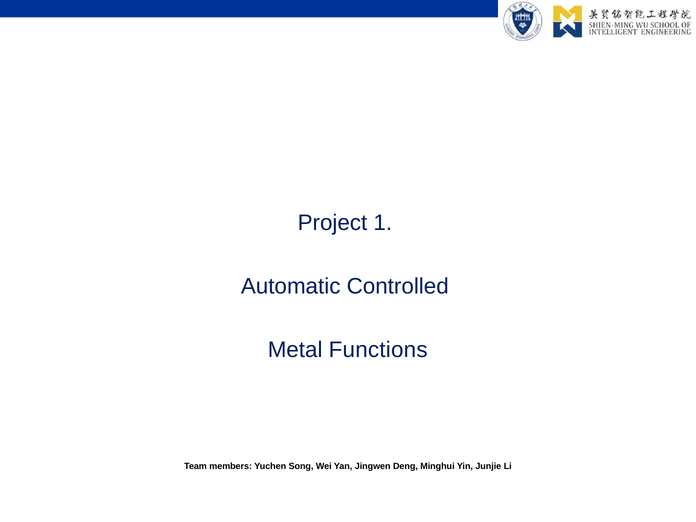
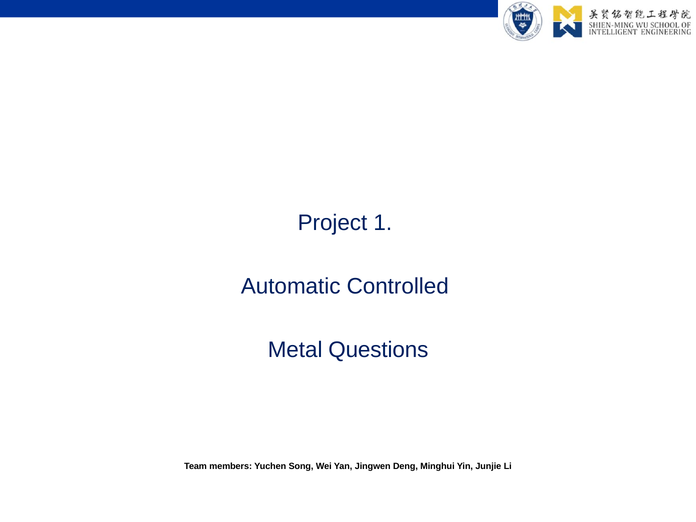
Functions: Functions -> Questions (378, 350)
